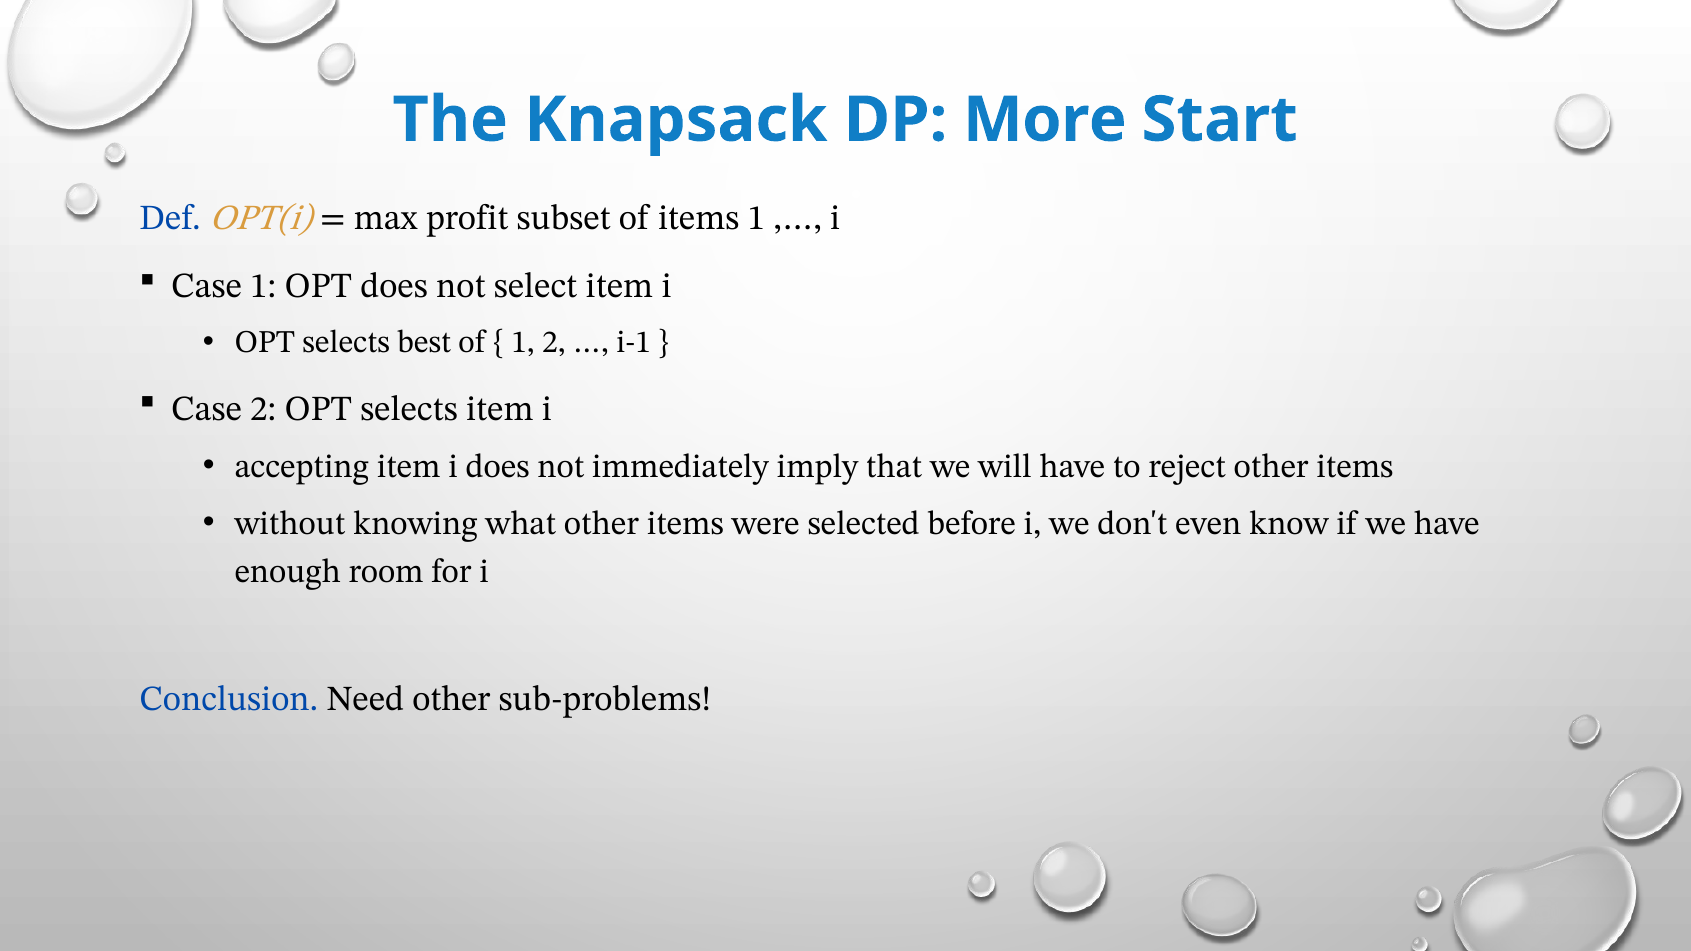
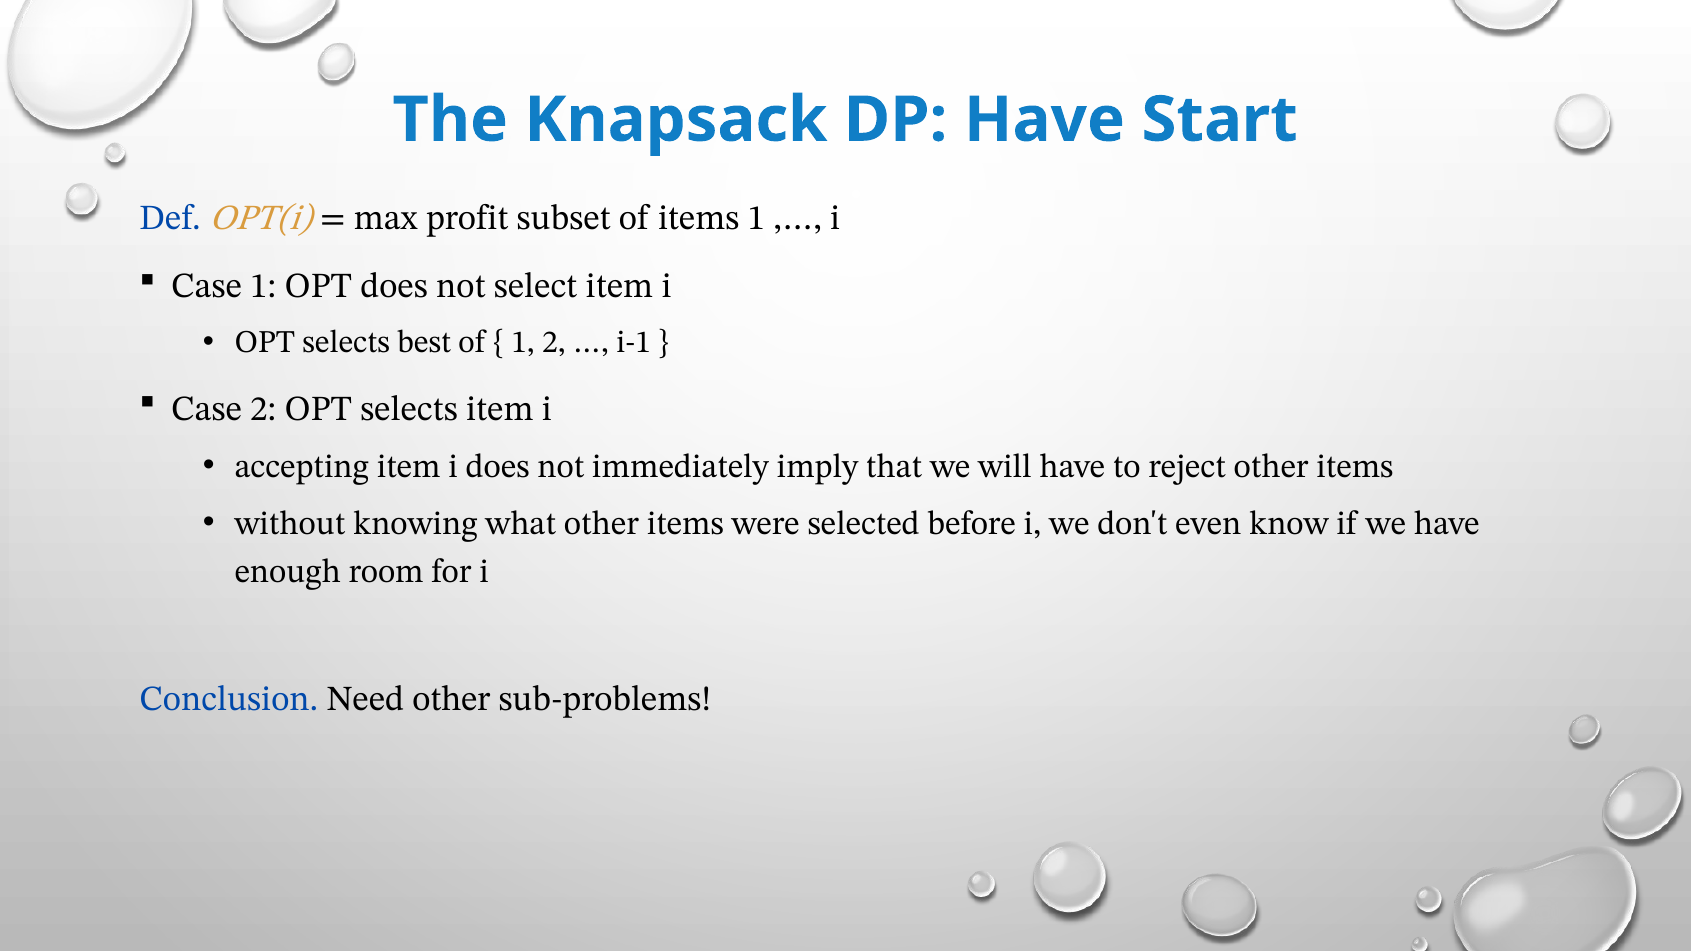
DP More: More -> Have (1044, 120)
